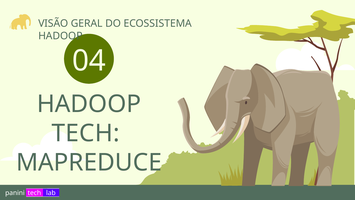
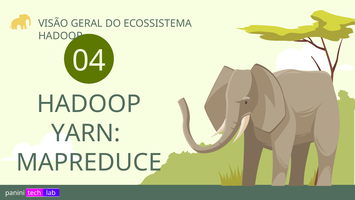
TECH: TECH -> YARN (86, 133)
